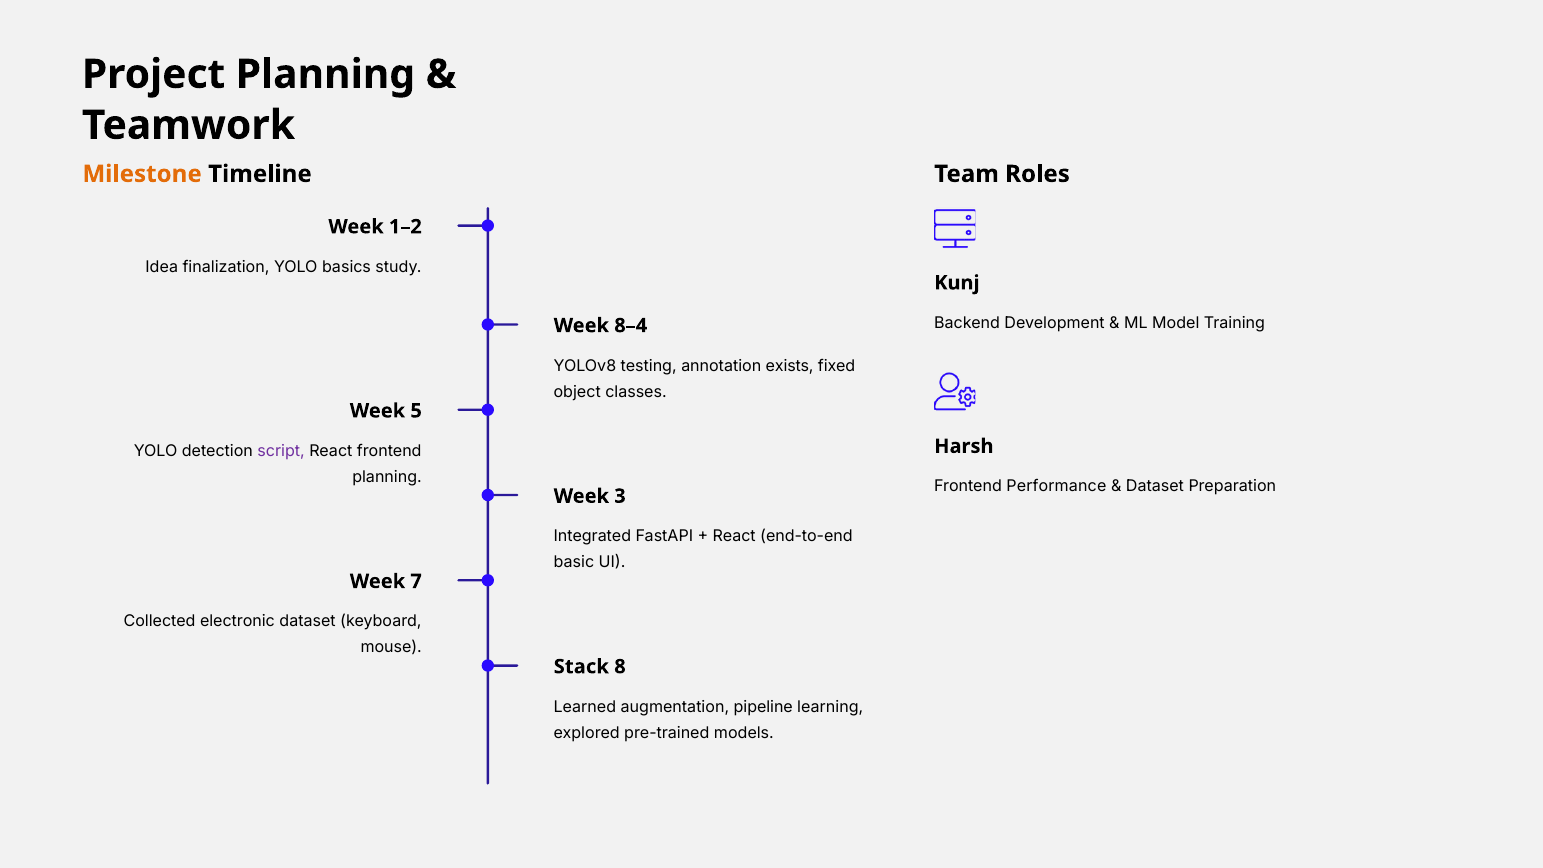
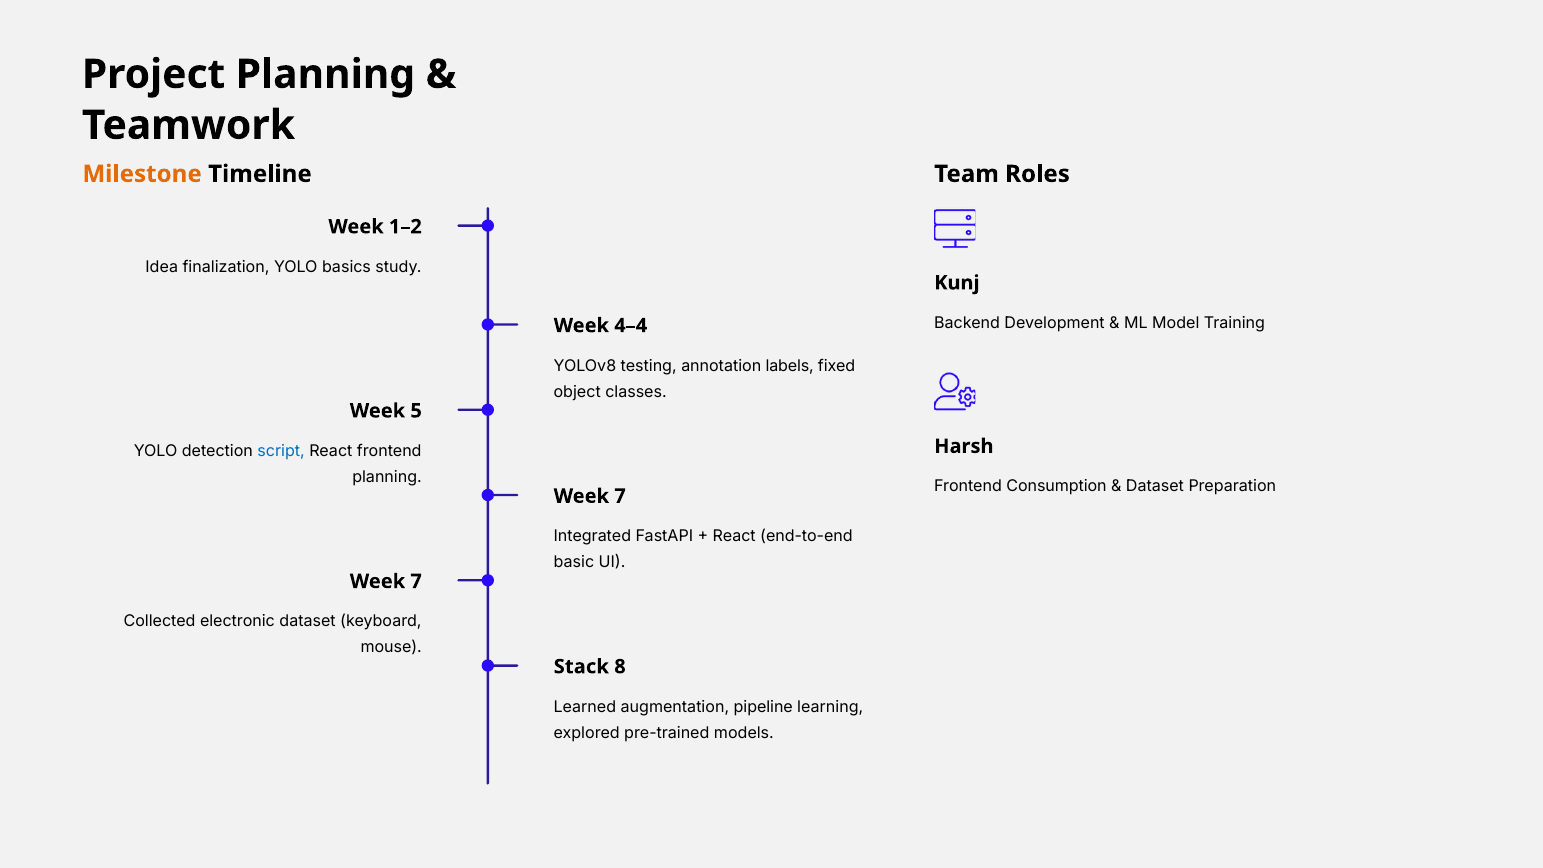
8–4: 8–4 -> 4–4 (631, 326)
exists: exists -> labels (790, 366)
script colour: purple -> blue (281, 451)
Performance: Performance -> Consumption (1057, 486)
3: 3 -> 7 (620, 496)
